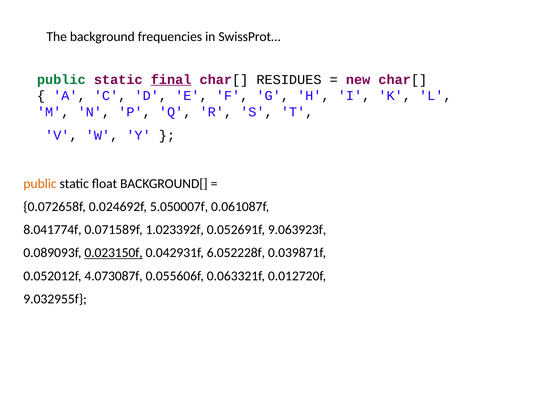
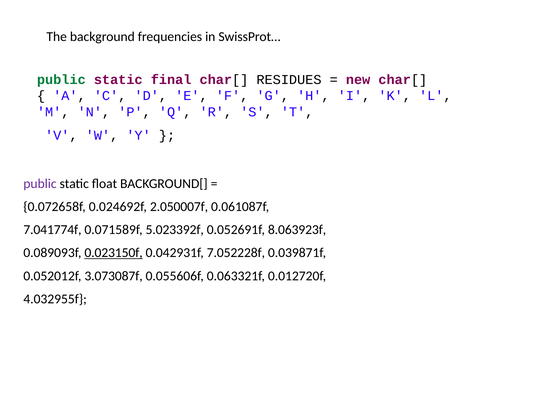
final underline: present -> none (171, 79)
public colour: orange -> purple (40, 183)
5.050007f: 5.050007f -> 2.050007f (179, 206)
8.041774f: 8.041774f -> 7.041774f (52, 229)
1.023392f: 1.023392f -> 5.023392f (175, 229)
9.063923f: 9.063923f -> 8.063923f (297, 229)
6.052228f: 6.052228f -> 7.052228f (236, 252)
4.073087f: 4.073087f -> 3.073087f (114, 276)
9.032955f: 9.032955f -> 4.032955f (55, 299)
